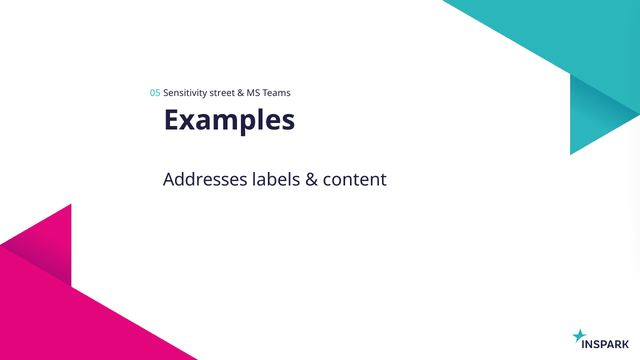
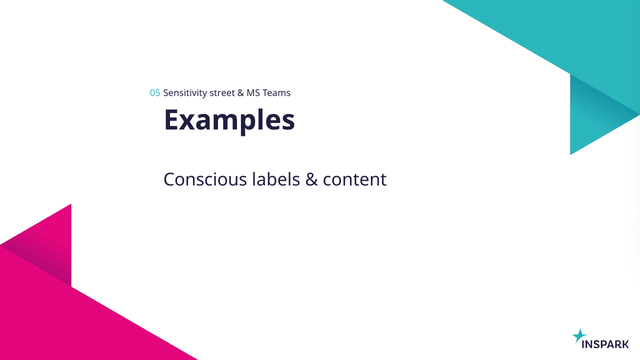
Addresses: Addresses -> Conscious (205, 180)
